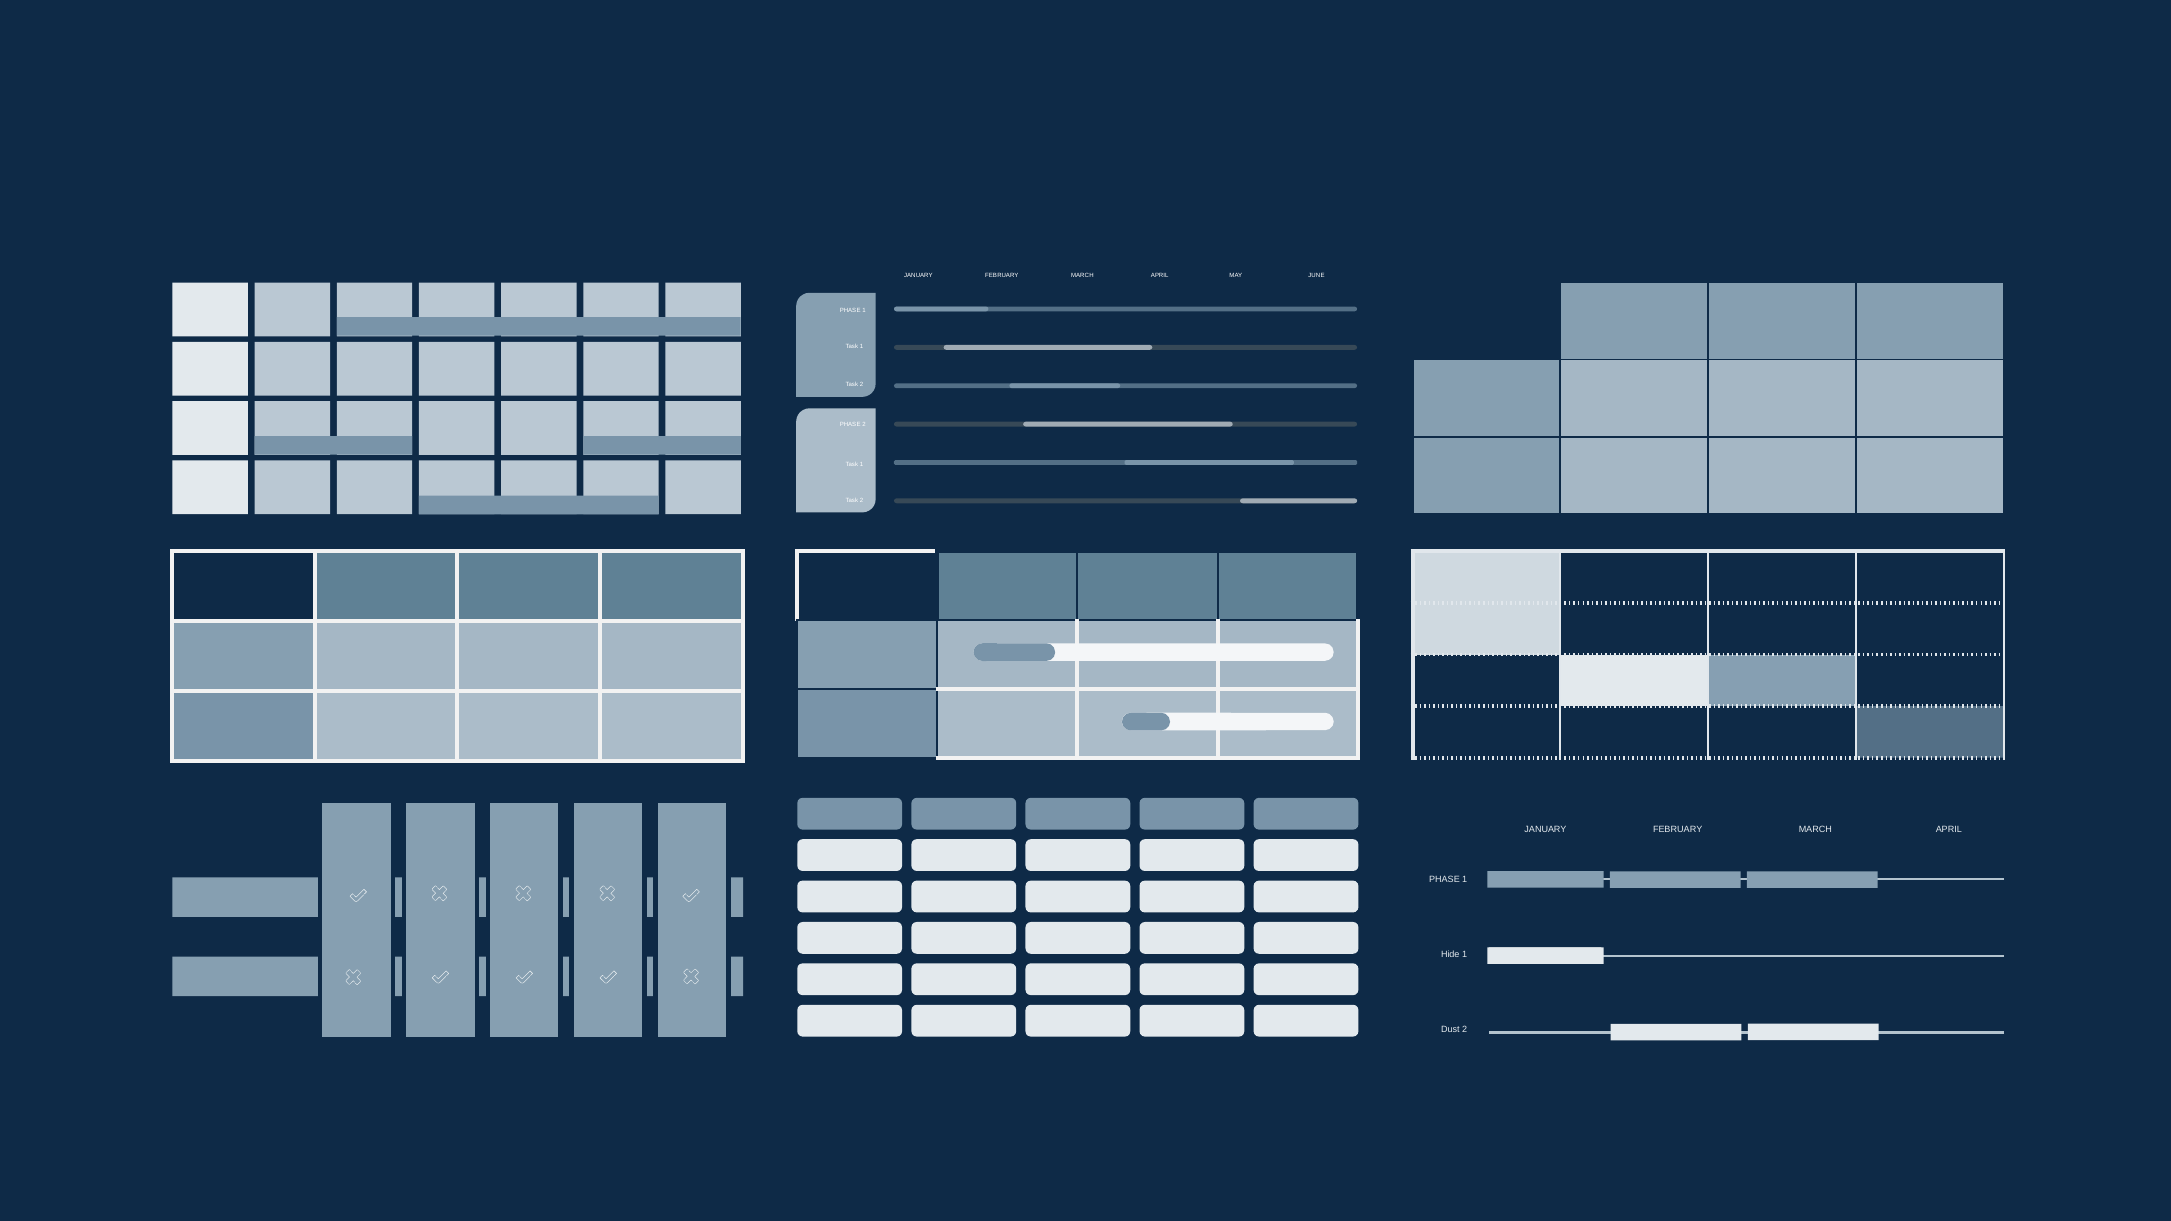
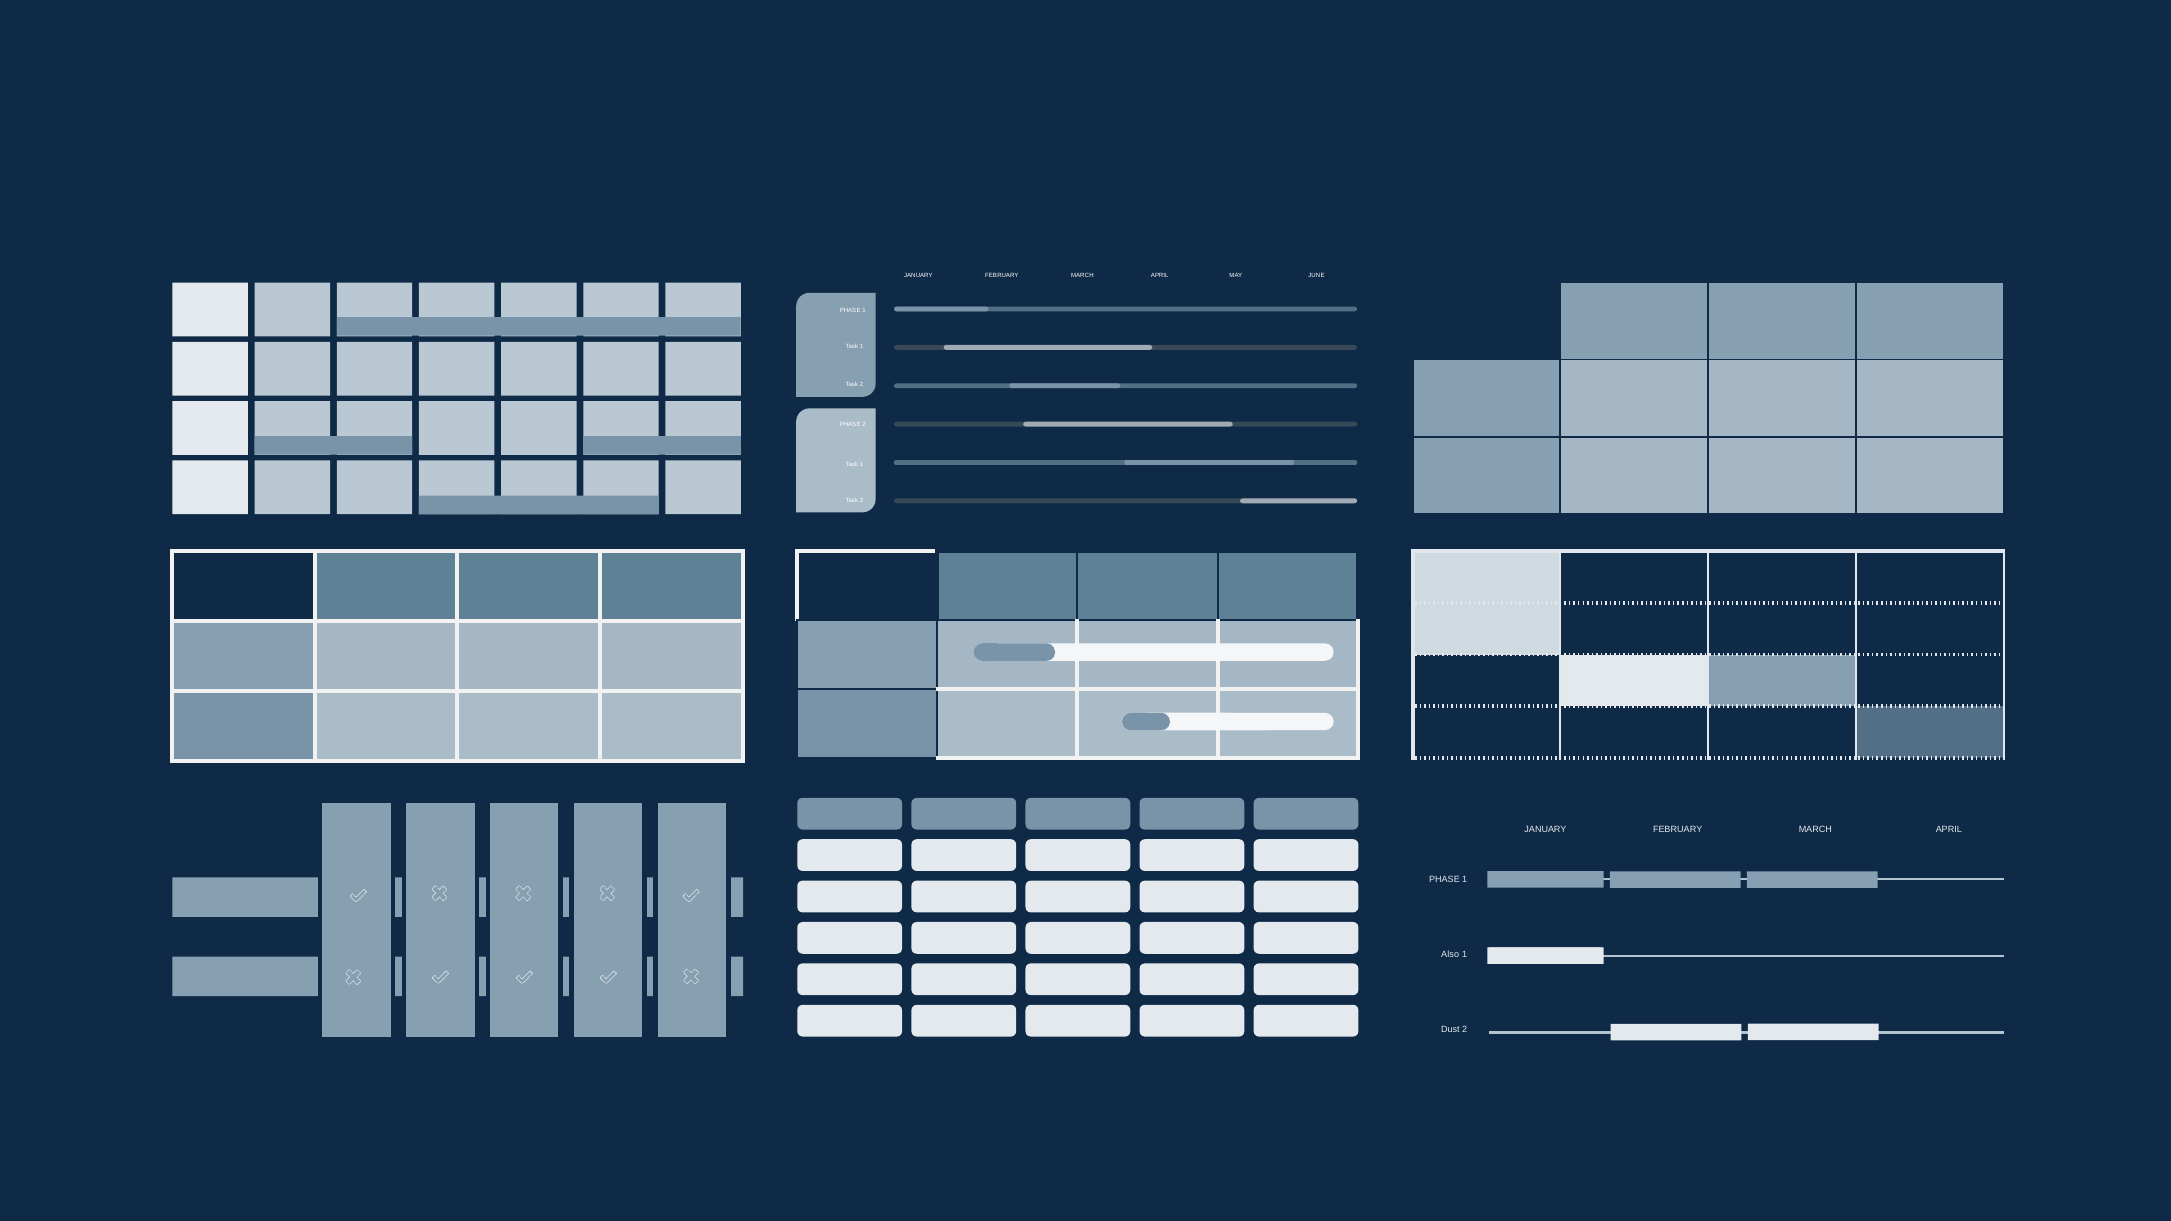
Hide: Hide -> Also (1450, 955)
